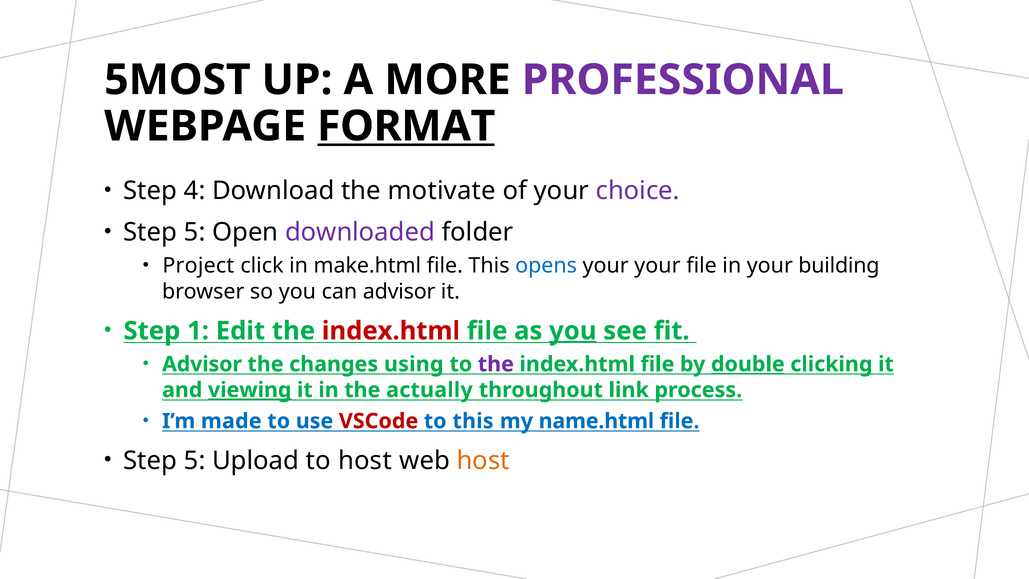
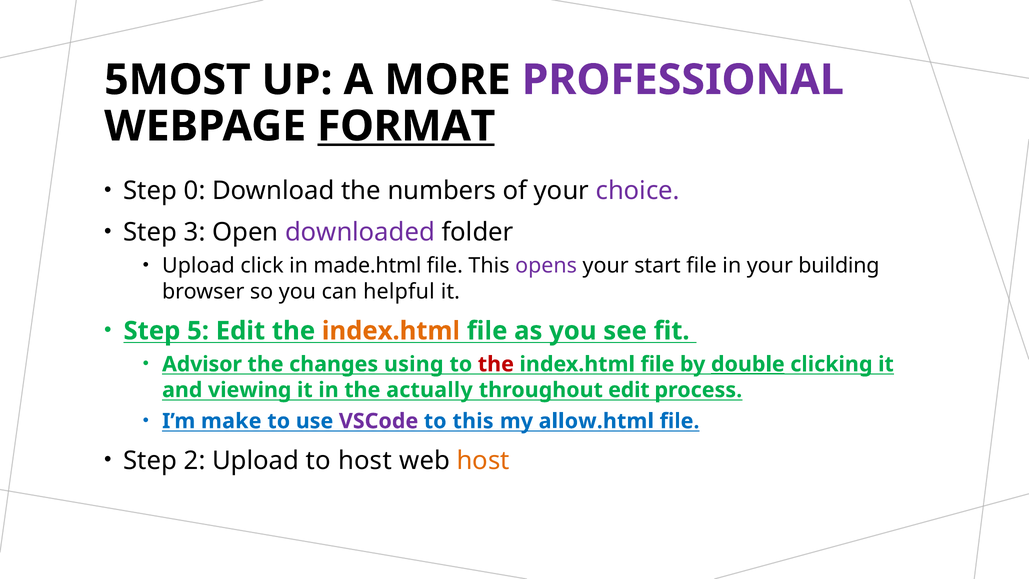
4: 4 -> 0 (195, 191)
motivate: motivate -> numbers (442, 191)
5: 5 -> 3 (195, 232)
Project: Project -> Upload (198, 266)
make.html: make.html -> made.html (367, 266)
opens colour: blue -> purple (546, 266)
your your: your -> start (657, 266)
can advisor: advisor -> helpful (399, 291)
1: 1 -> 5 (198, 331)
index.html colour: red -> orange (391, 331)
you underline: present -> none (573, 331)
the colour: purple -> red (496, 364)
viewing underline: present -> none (250, 390)
throughout link: link -> edit (629, 390)
made: made -> make (231, 421)
VSCode colour: red -> purple (379, 421)
name.html: name.html -> allow.html (596, 421)
5: 5 -> 2 (195, 460)
